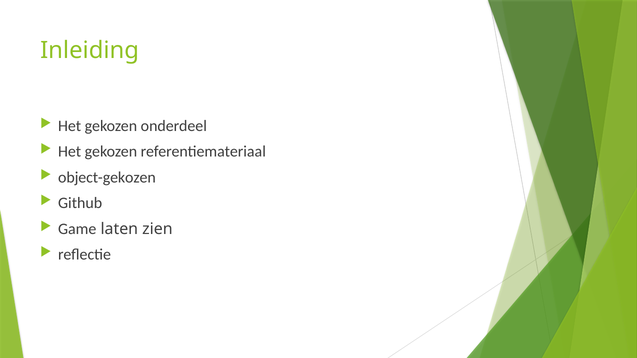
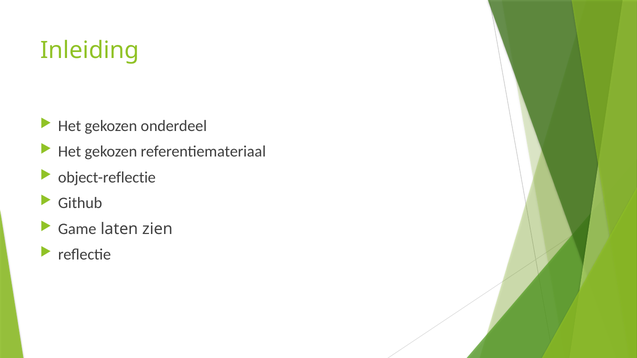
object-gekozen: object-gekozen -> object-reflectie (107, 177)
